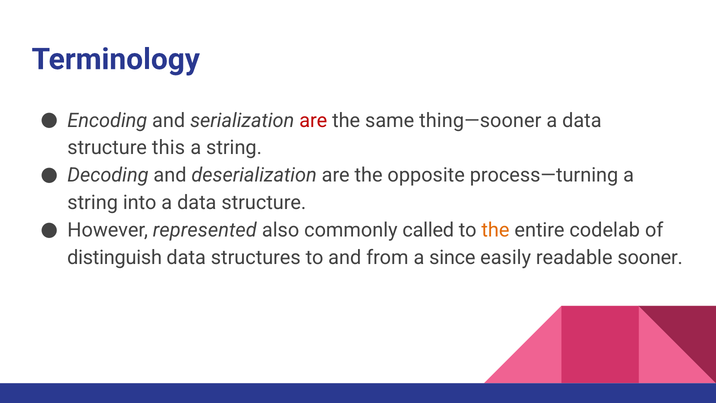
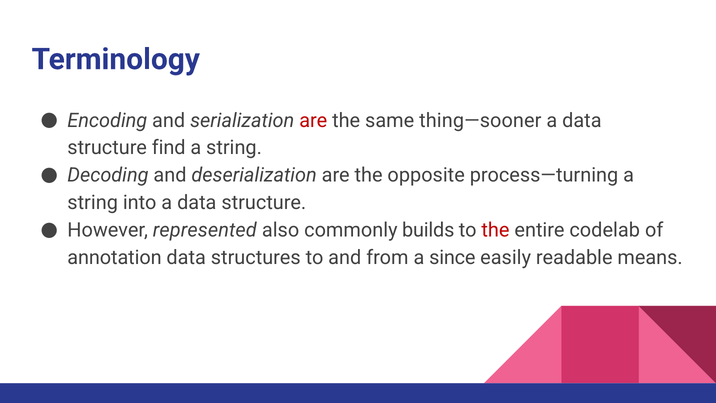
this: this -> find (169, 148)
called: called -> builds (428, 230)
the colour: orange -> red (495, 230)
distinguish: distinguish -> annotation (115, 258)
sooner: sooner -> means (650, 258)
